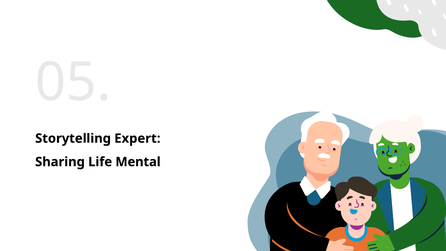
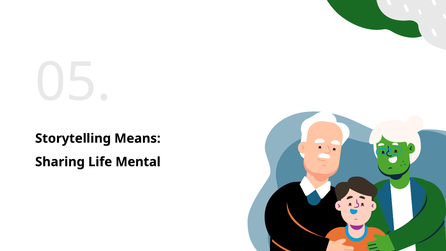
Expert: Expert -> Means (137, 138)
